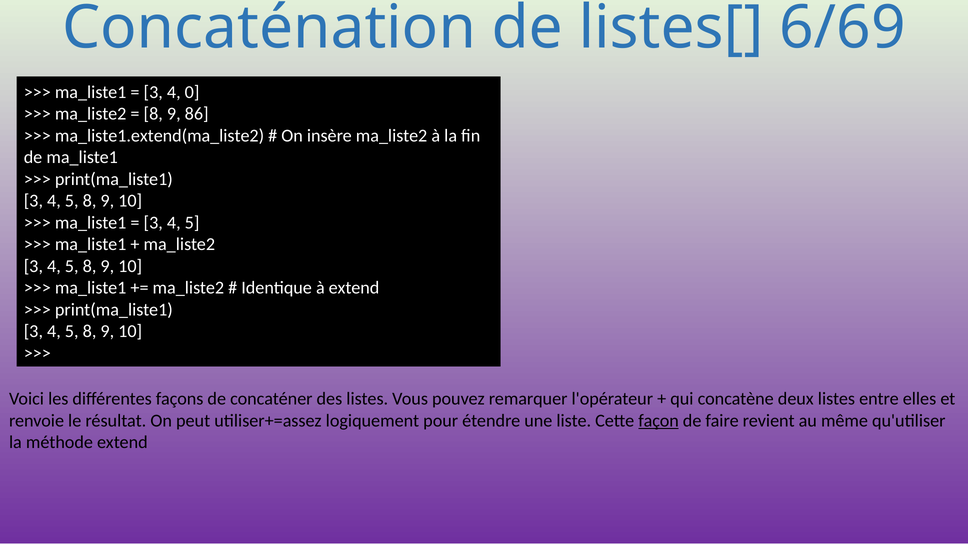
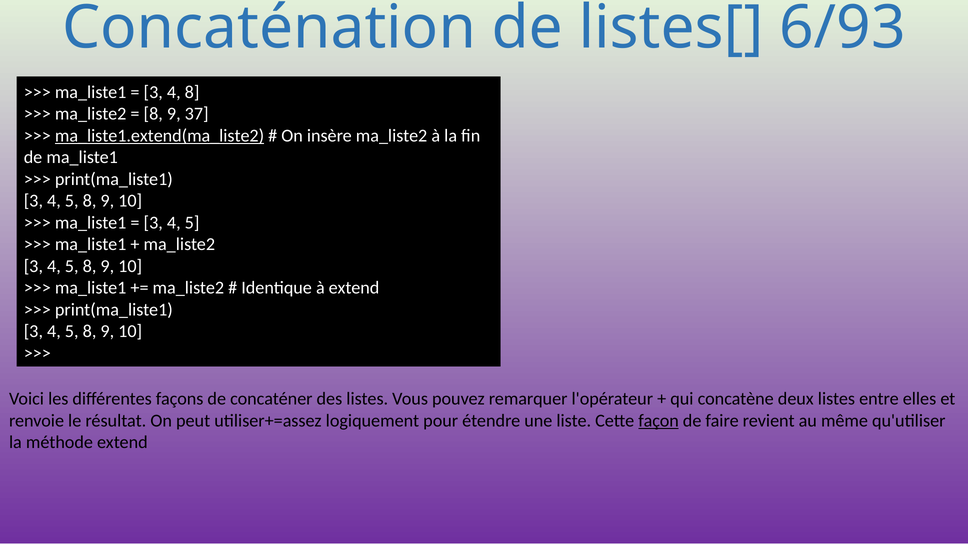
6/69: 6/69 -> 6/93 (842, 28)
4 0: 0 -> 8 (192, 92)
86: 86 -> 37 (197, 114)
ma_liste1.extend(ma_liste2 underline: none -> present (160, 136)
